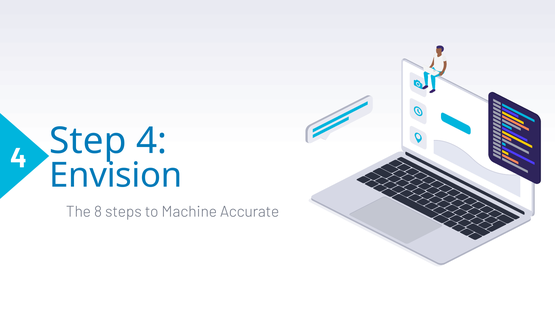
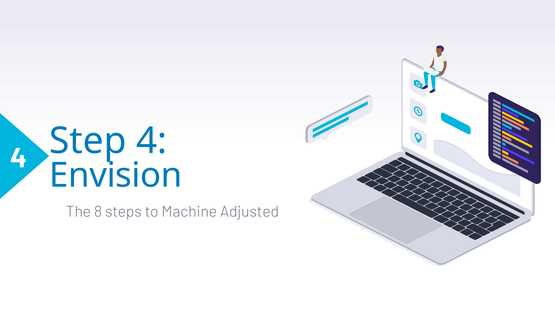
Accurate: Accurate -> Adjusted (249, 212)
